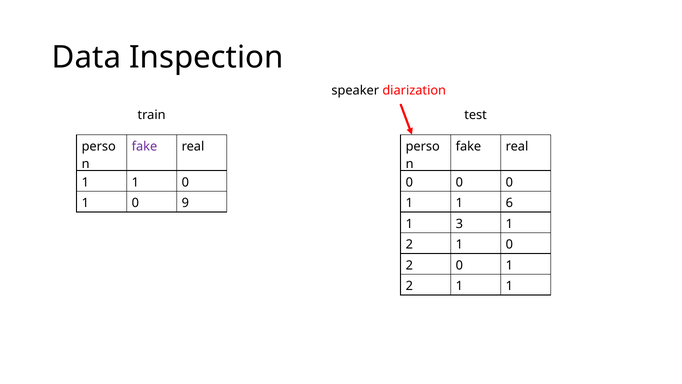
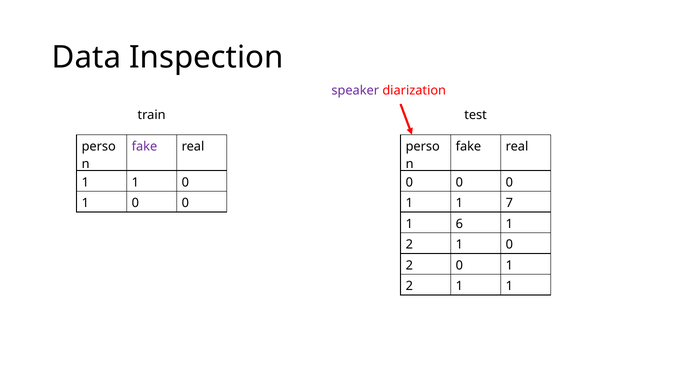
speaker colour: black -> purple (355, 90)
1 0 9: 9 -> 0 (185, 203)
6: 6 -> 7 (509, 203)
3: 3 -> 6 (459, 224)
